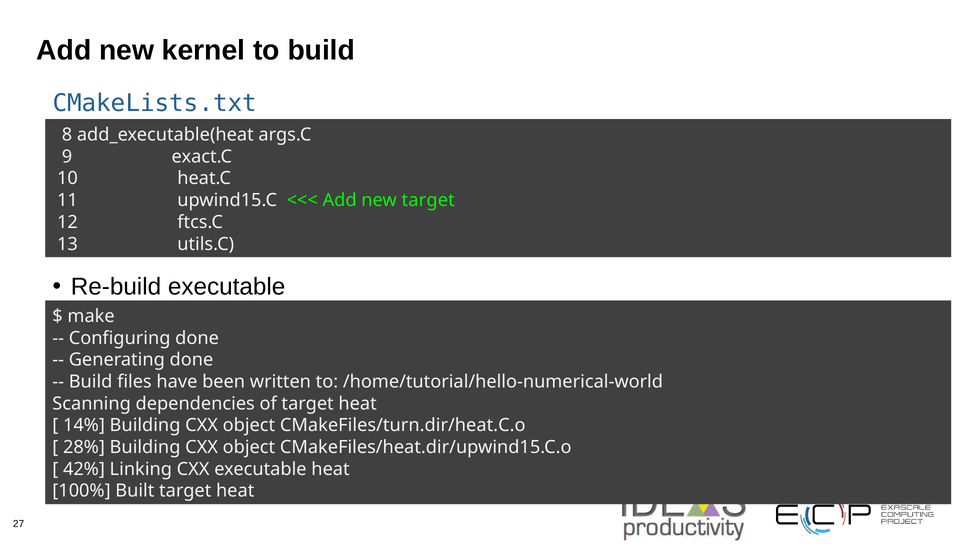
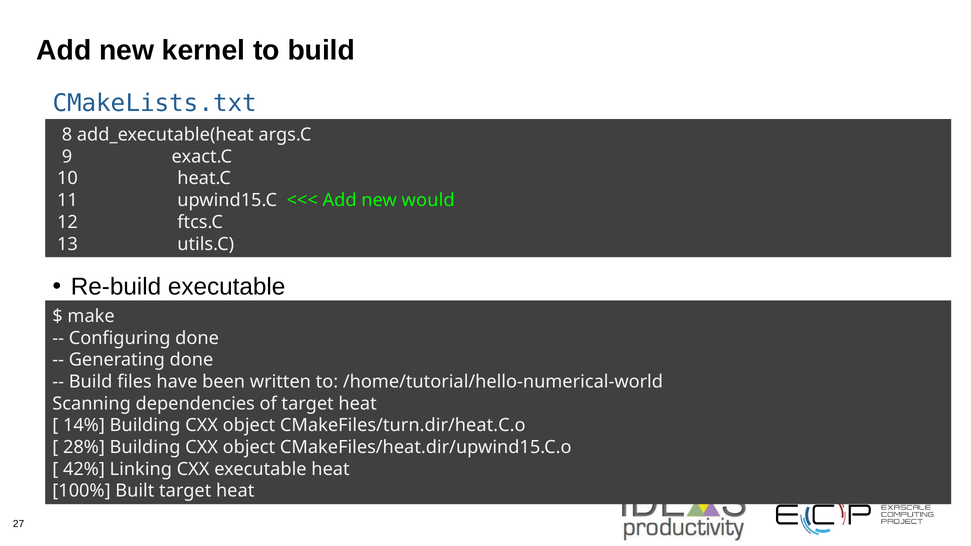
new target: target -> would (428, 200)
